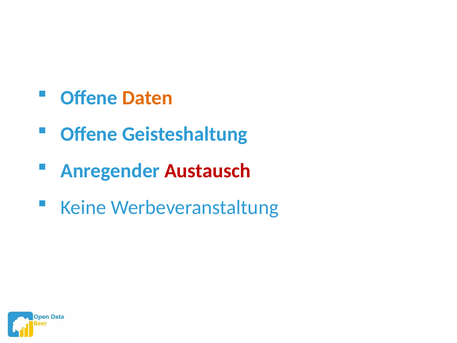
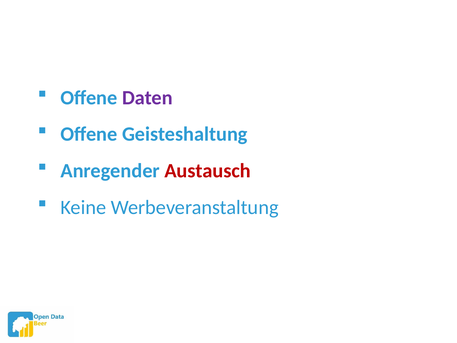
Daten colour: orange -> purple (147, 98)
